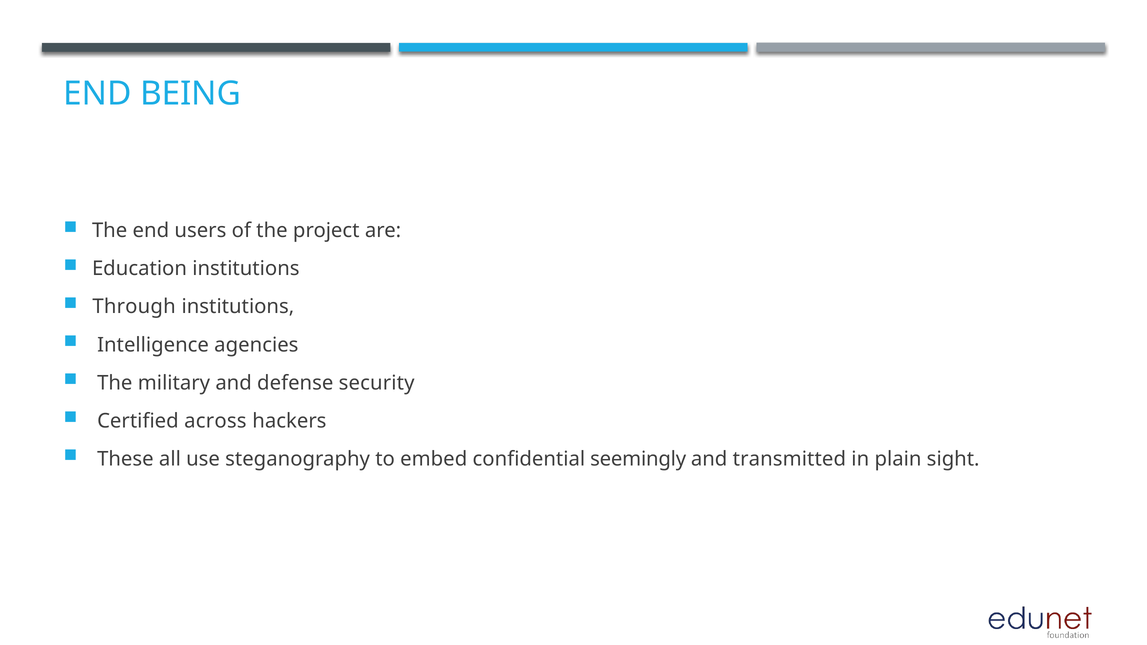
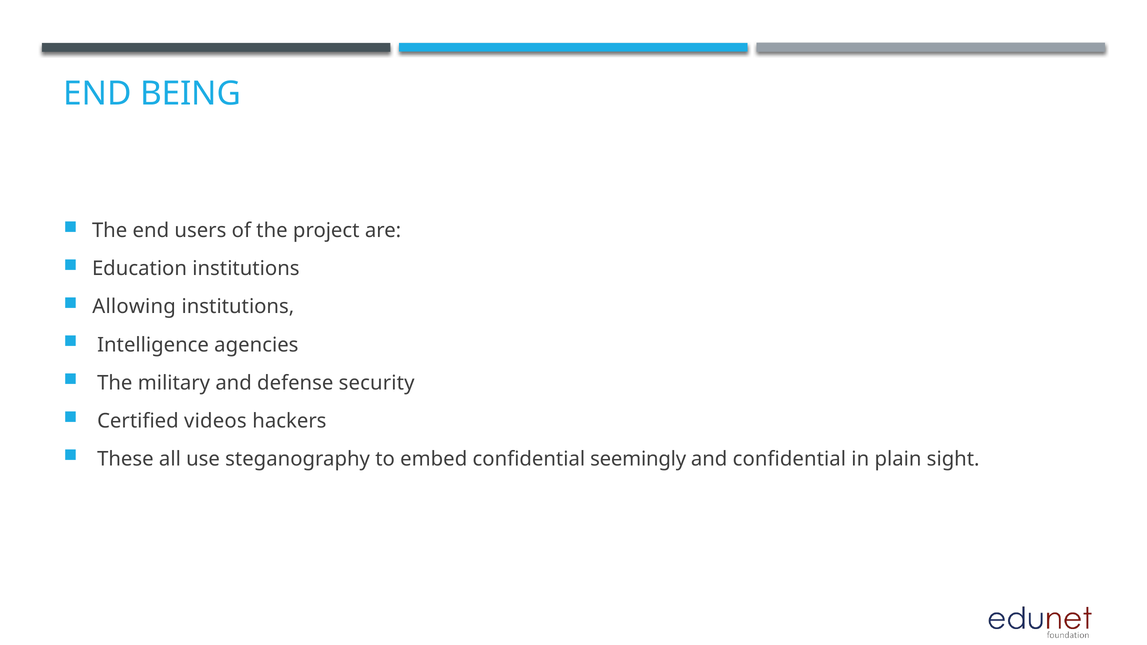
Through: Through -> Allowing (134, 307)
across: across -> videos (215, 421)
and transmitted: transmitted -> confidential (789, 459)
